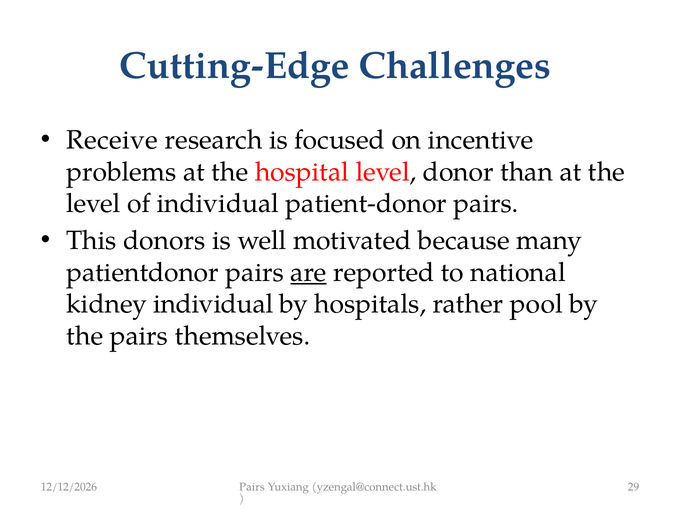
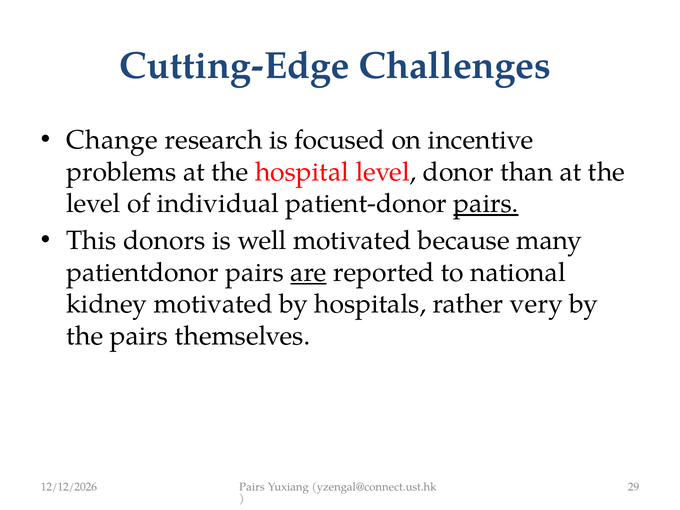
Receive: Receive -> Change (112, 140)
pairs underline: none -> present (486, 204)
kidney individual: individual -> motivated (213, 304)
pool: pool -> very (536, 304)
